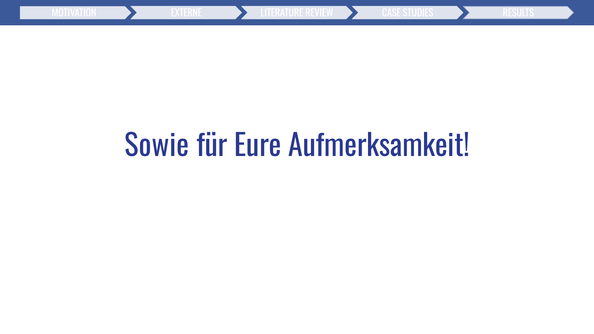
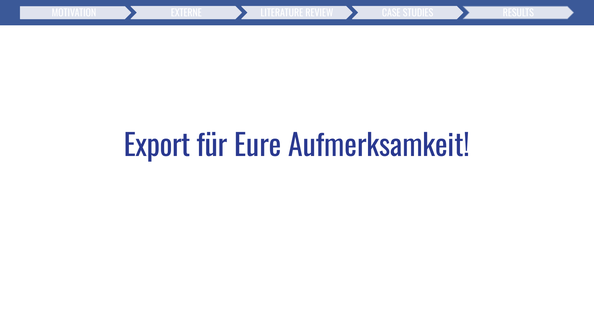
Sowie: Sowie -> Export (157, 147)
